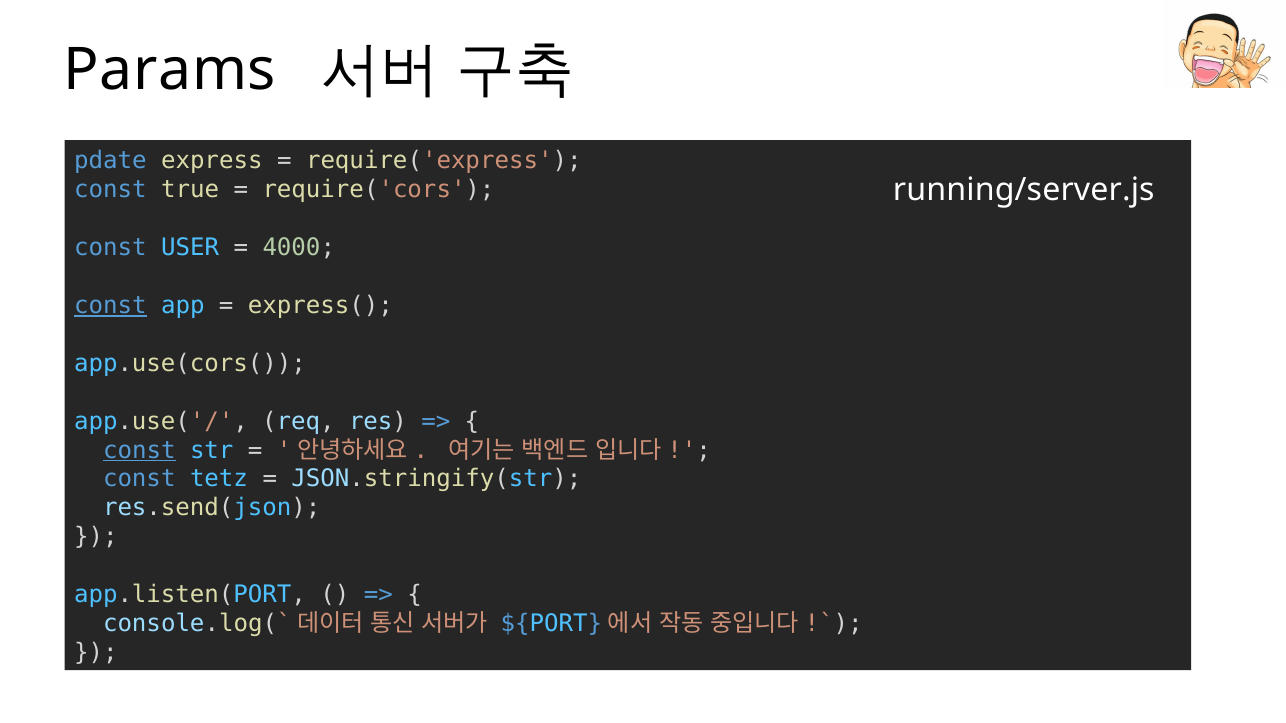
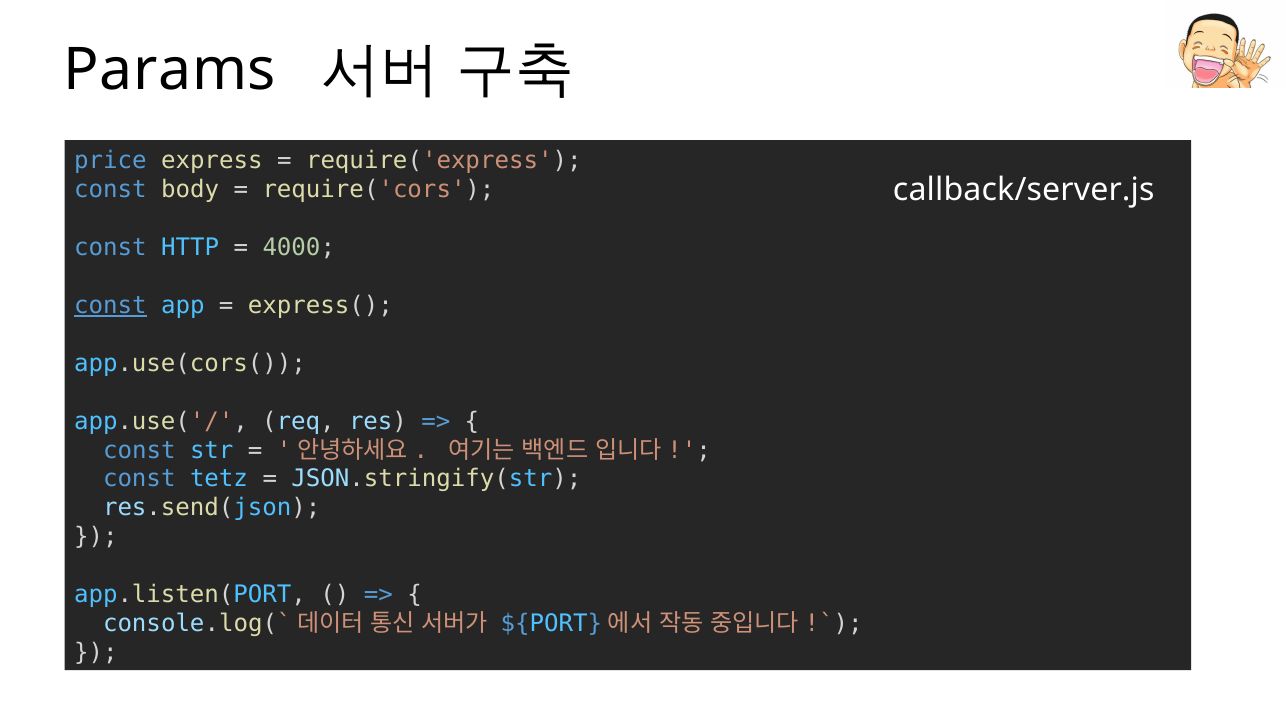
pdate: pdate -> price (110, 161)
true: true -> body (190, 190)
running/server.js: running/server.js -> callback/server.js (1024, 190)
USER: USER -> HTTP (190, 248)
const underline: present -> none (139, 450)
